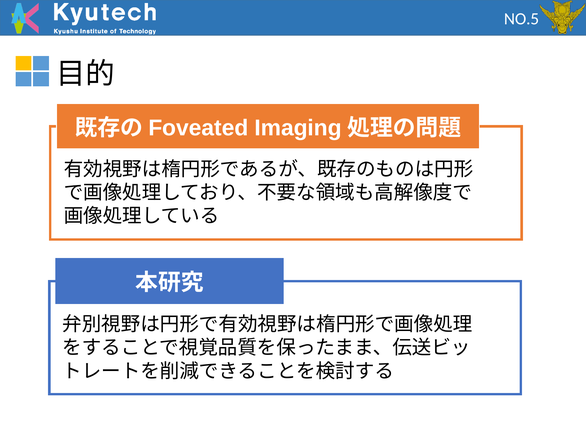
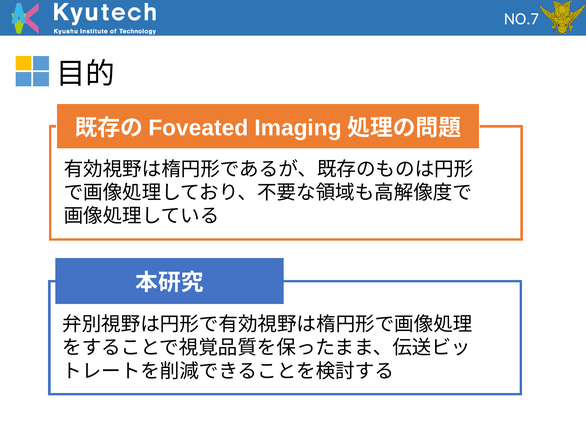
NO.5: NO.5 -> NO.7 (522, 19)
